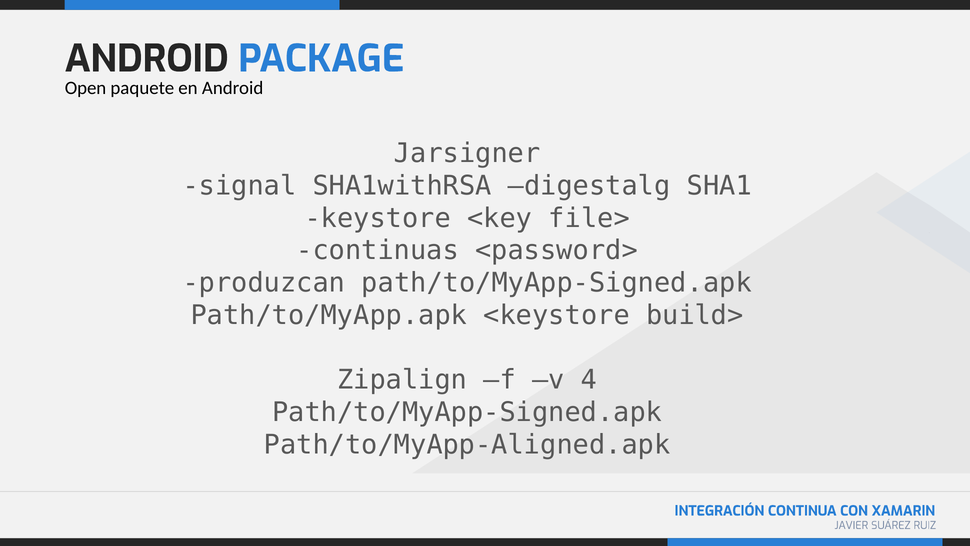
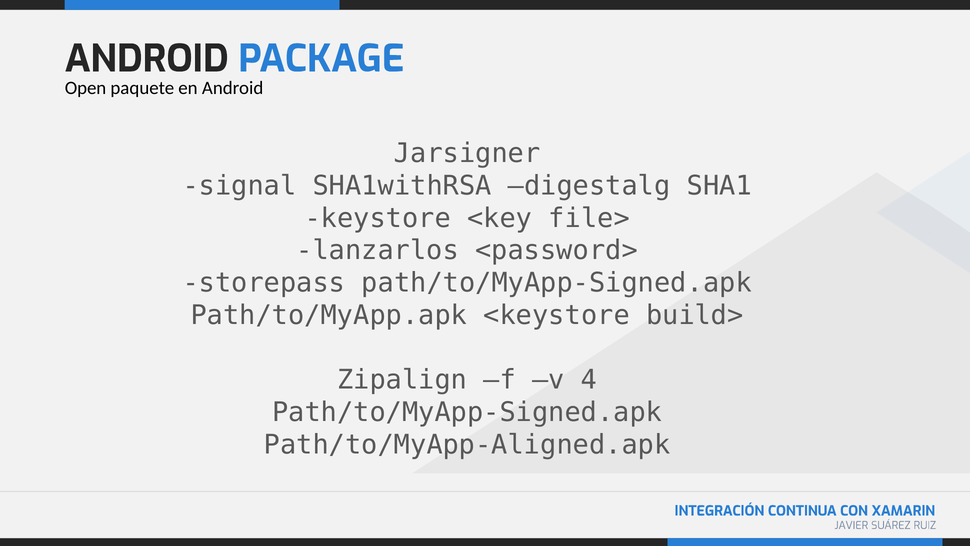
continuas: continuas -> lanzarlos (378, 250)
produzcan: produzcan -> storepass (264, 283)
